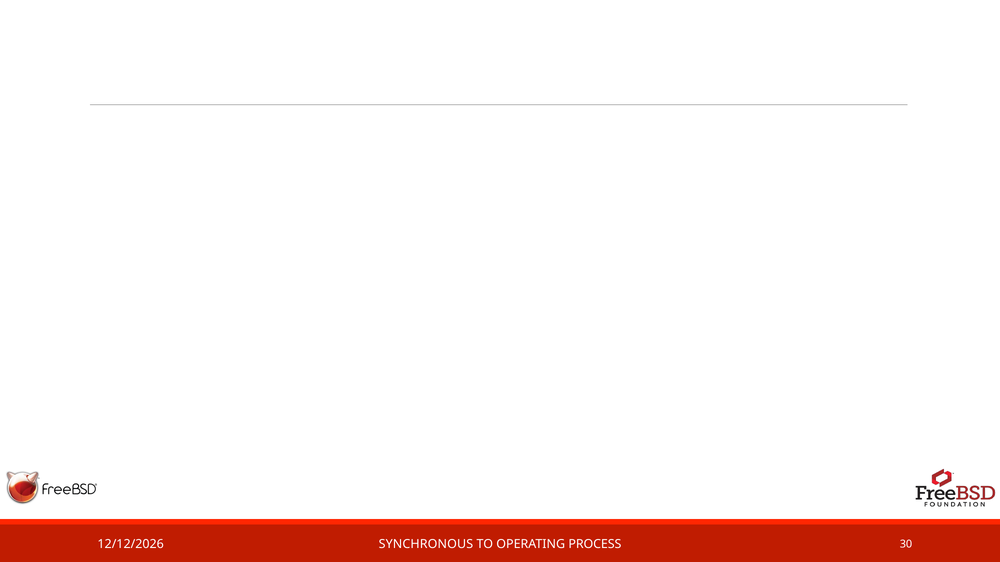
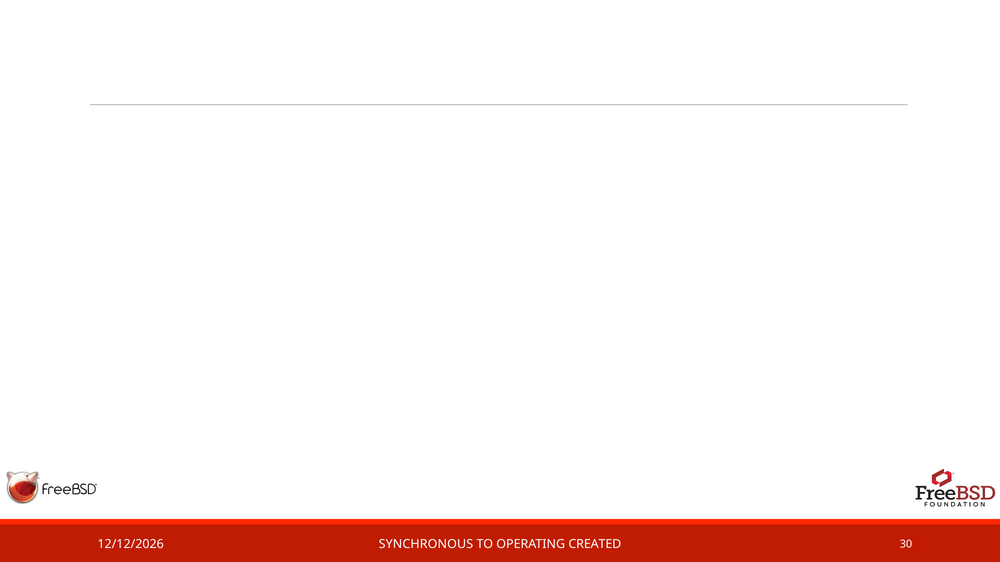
PROCESS: PROCESS -> CREATED (595, 545)
